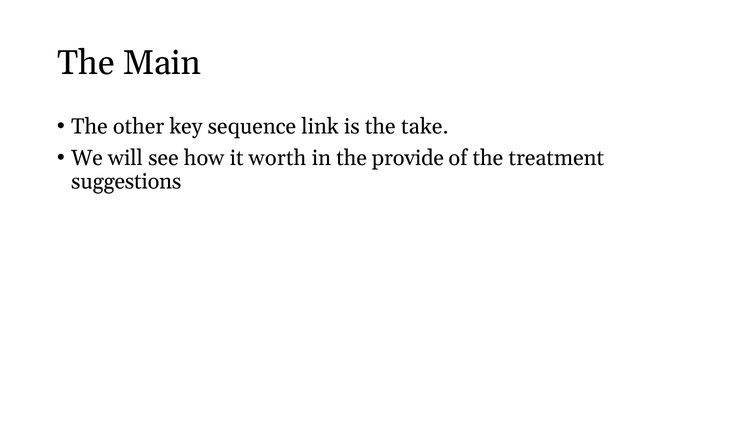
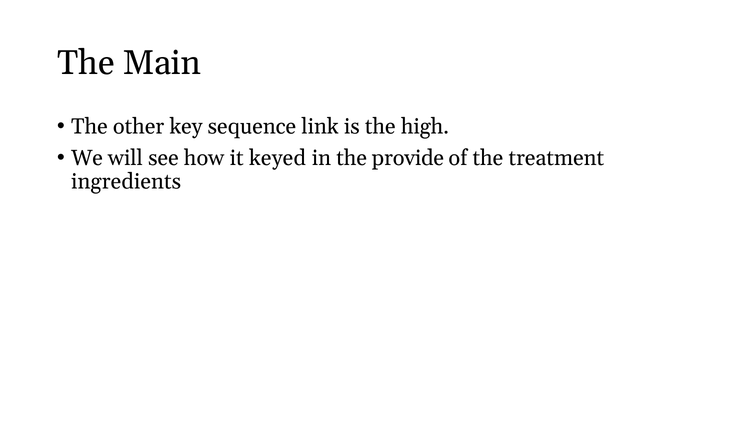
take: take -> high (425, 126)
worth: worth -> keyed (278, 158)
suggestions: suggestions -> ingredients (126, 181)
